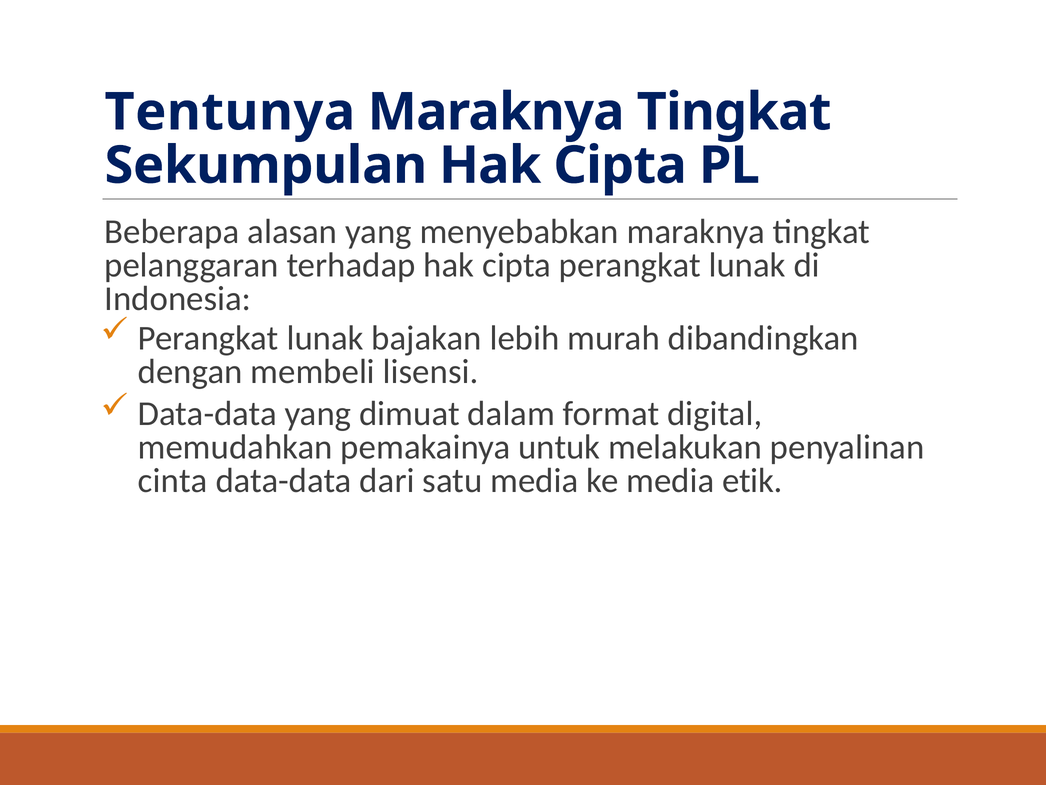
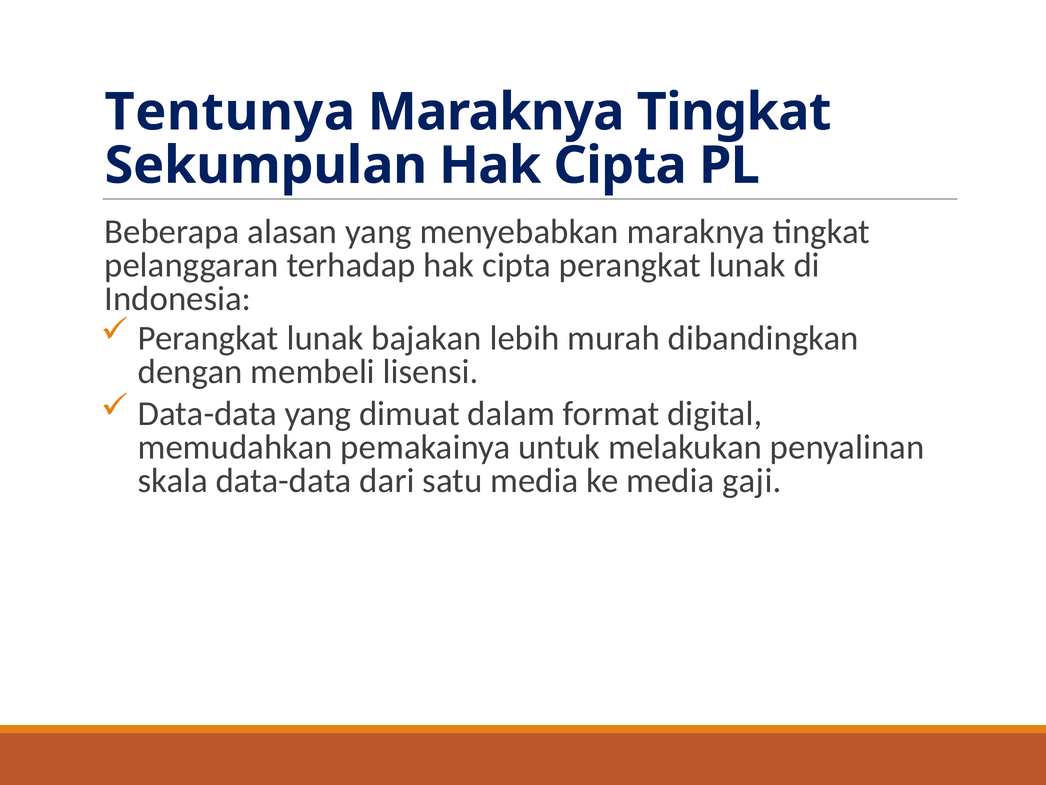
cinta: cinta -> skala (173, 481)
etik: etik -> gaji (752, 481)
